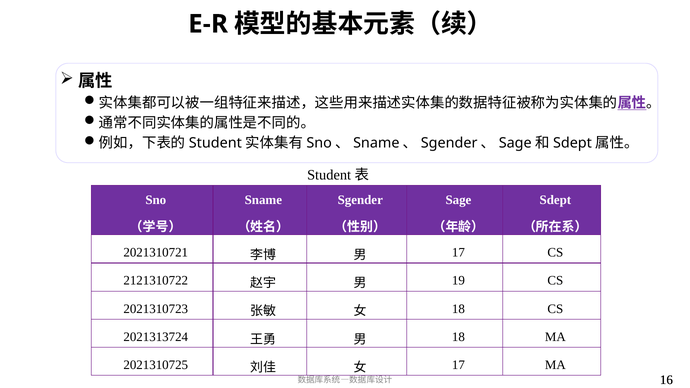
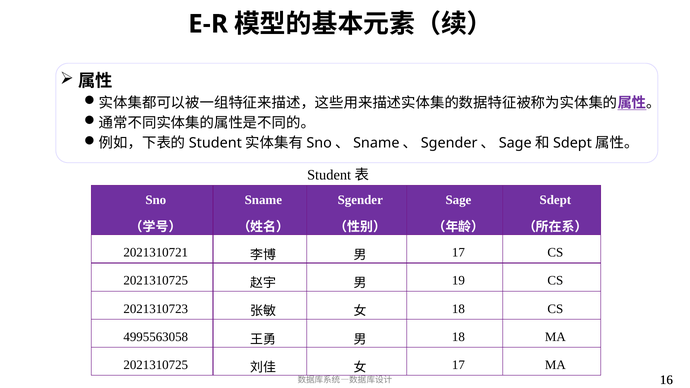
2121310722: 2121310722 -> 2021310725 (156, 281)
2021313724: 2021313724 -> 4995563058 (156, 337)
